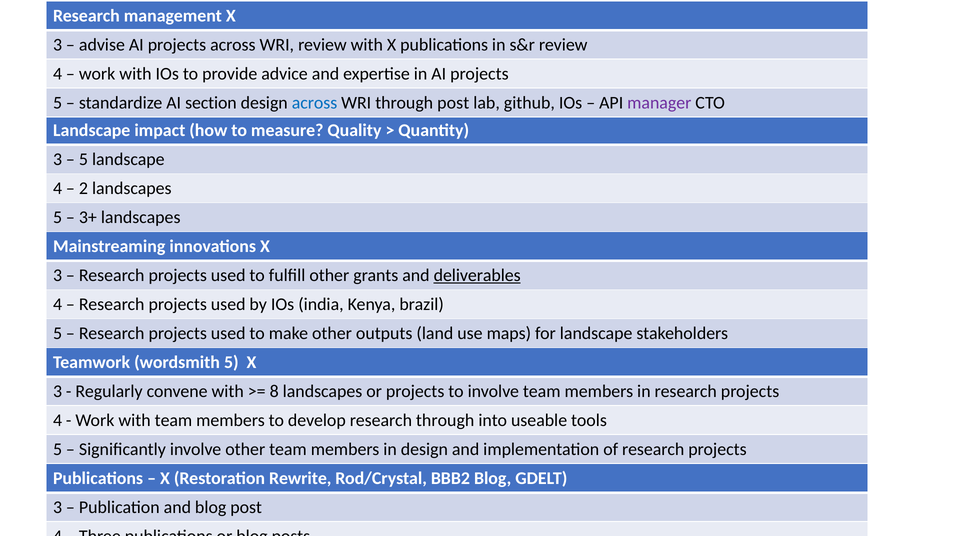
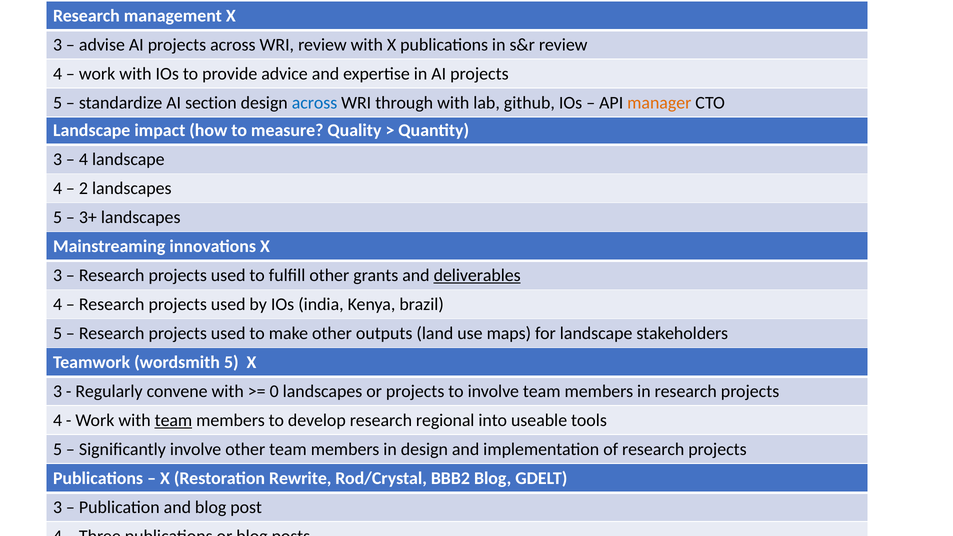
through post: post -> with (453, 103)
manager colour: purple -> orange (659, 103)
5: 5 -> 4 (83, 160)
8: 8 -> 0 (274, 391)
team underline: none -> present (173, 420)
research through: through -> regional (445, 420)
